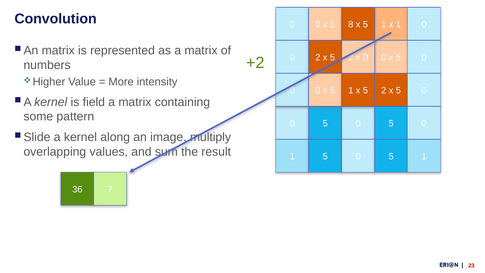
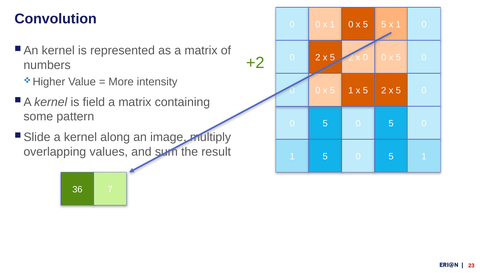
Convolution 1: 1 -> 5 (384, 24)
0 x 1 8: 8 -> 0 (351, 24)
matrix: matrix -> kernel (58, 50)
